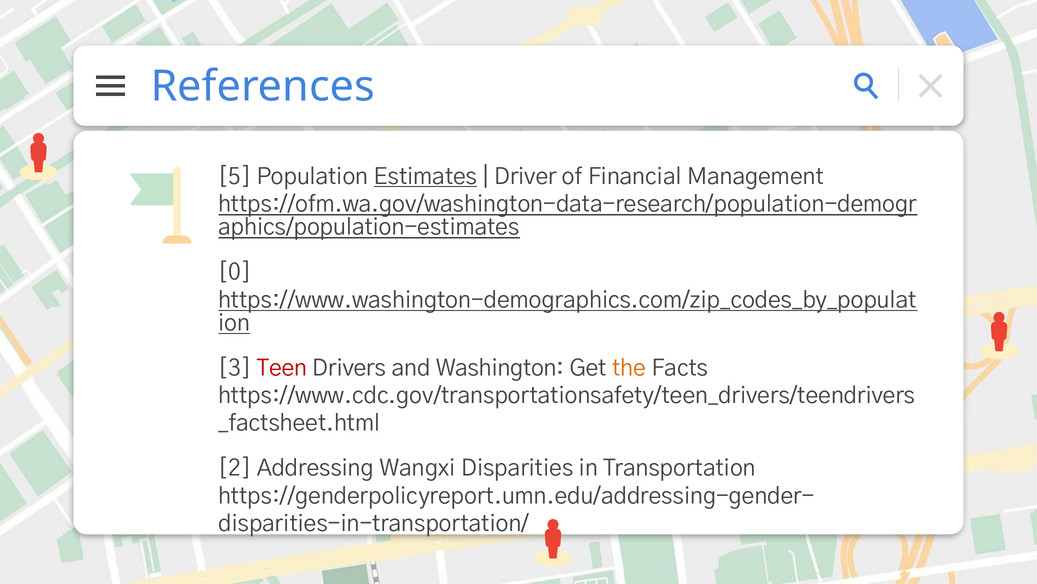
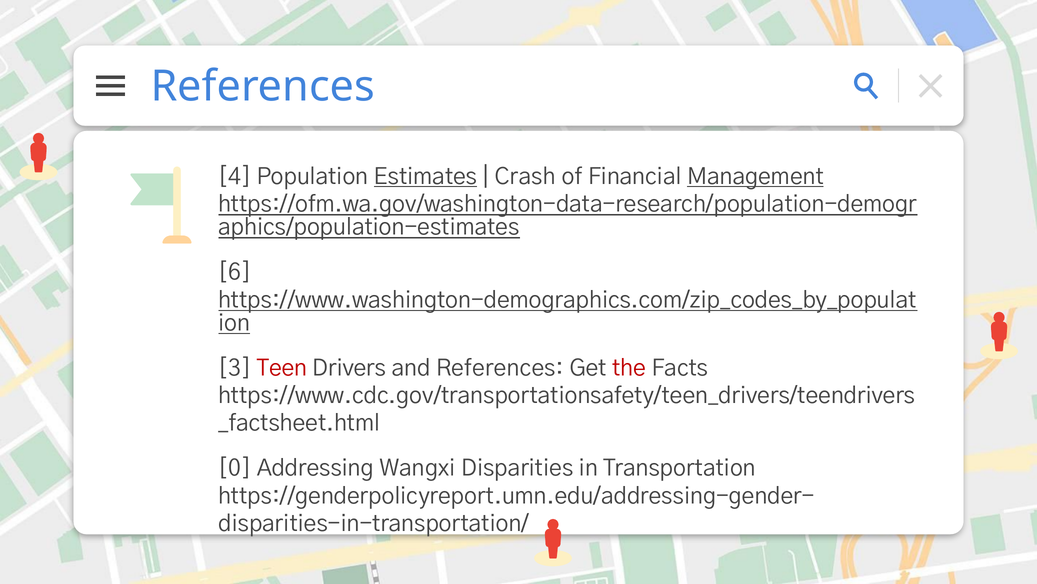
5: 5 -> 4 (235, 176)
Driver: Driver -> Crash (525, 176)
Management underline: none -> present (755, 176)
0: 0 -> 6 (235, 272)
and Washington: Washington -> References (500, 368)
the colour: orange -> red (629, 368)
2: 2 -> 0 (235, 468)
